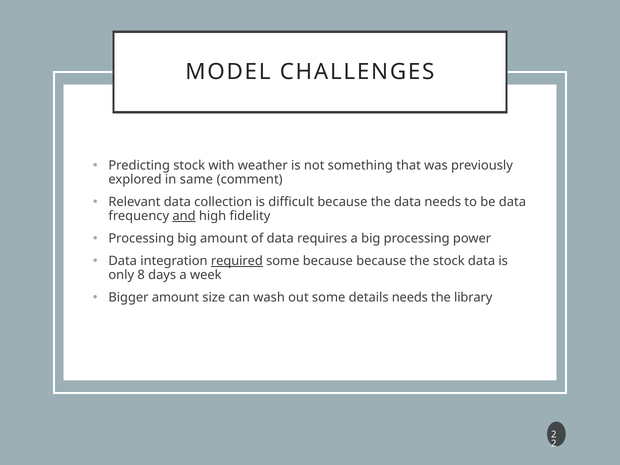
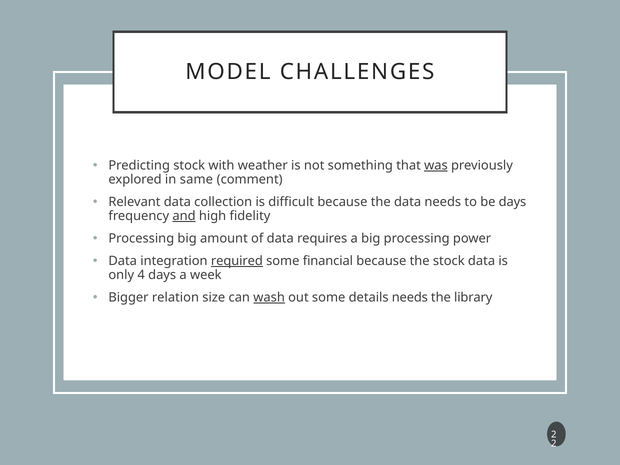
was underline: none -> present (436, 165)
be data: data -> days (513, 202)
some because: because -> financial (328, 261)
8: 8 -> 4 (141, 275)
Bigger amount: amount -> relation (175, 298)
wash underline: none -> present (269, 298)
